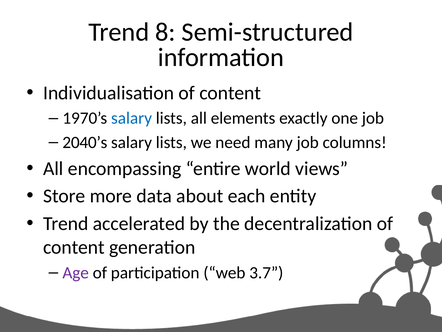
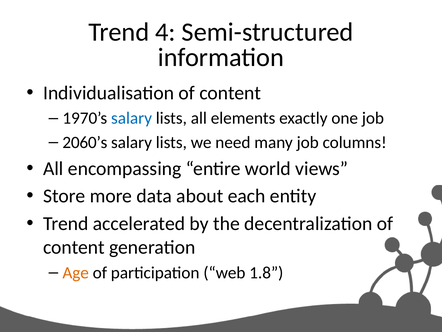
8: 8 -> 4 (165, 32)
2040’s: 2040’s -> 2060’s (85, 142)
Age colour: purple -> orange (76, 272)
3.7: 3.7 -> 1.8 (266, 272)
